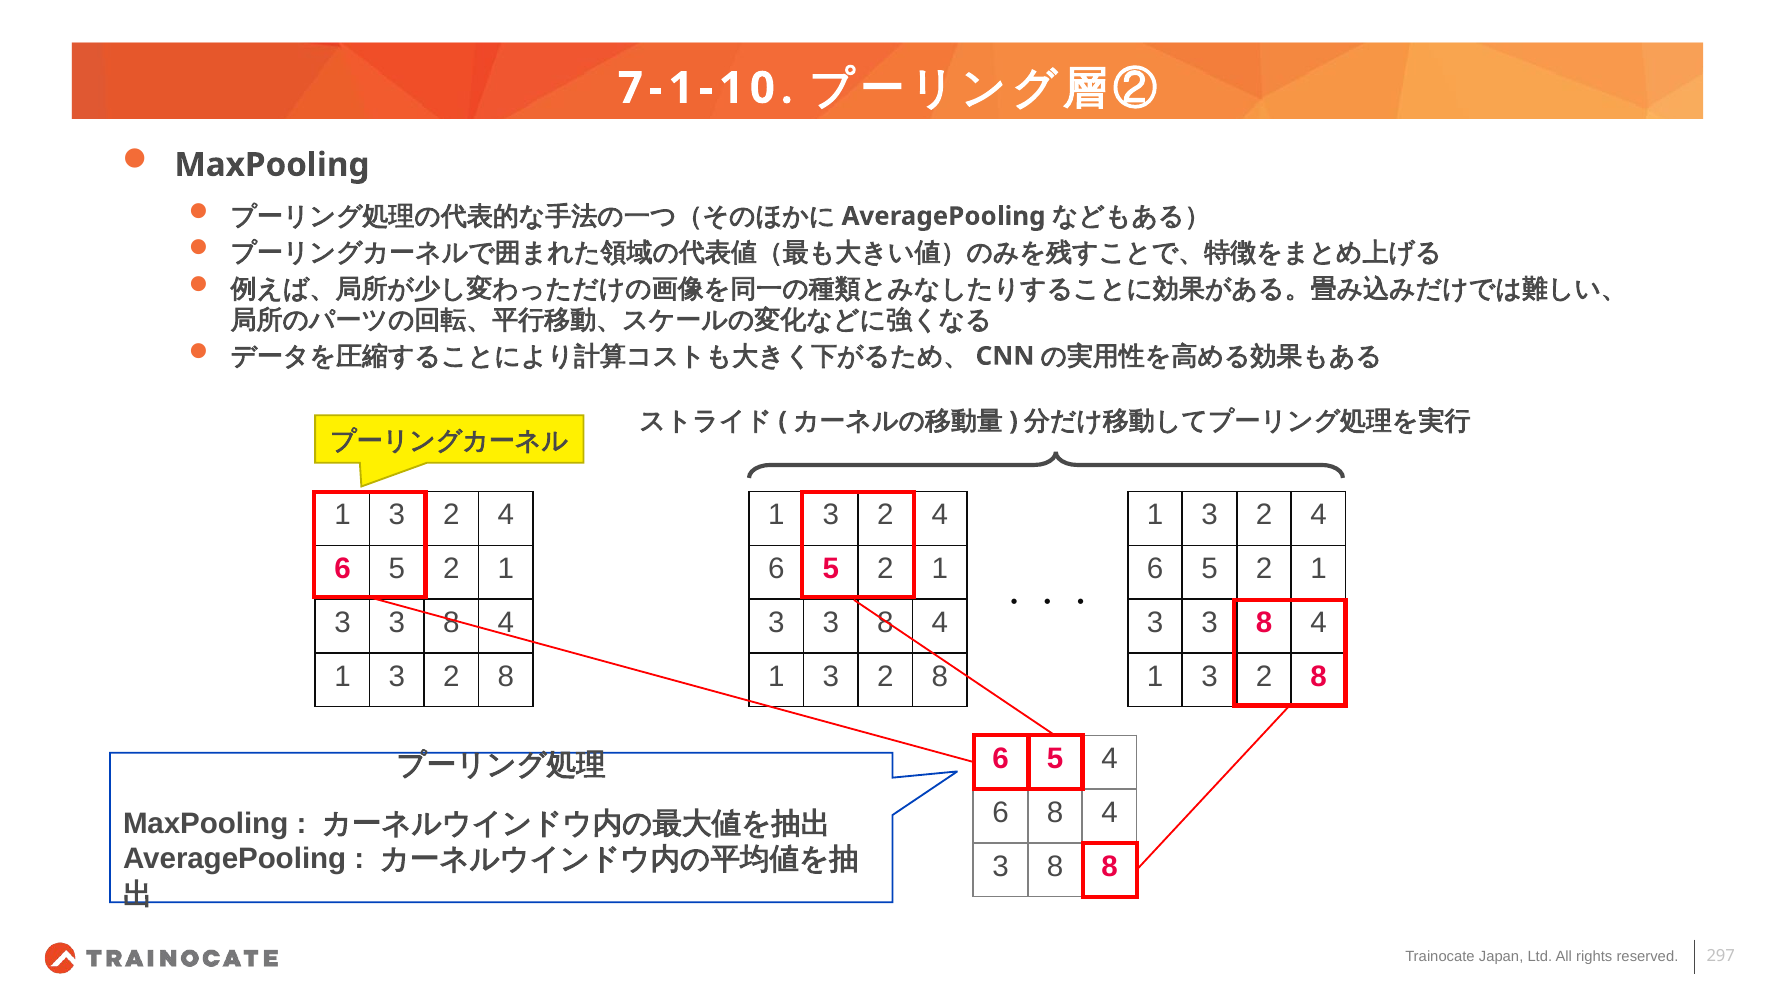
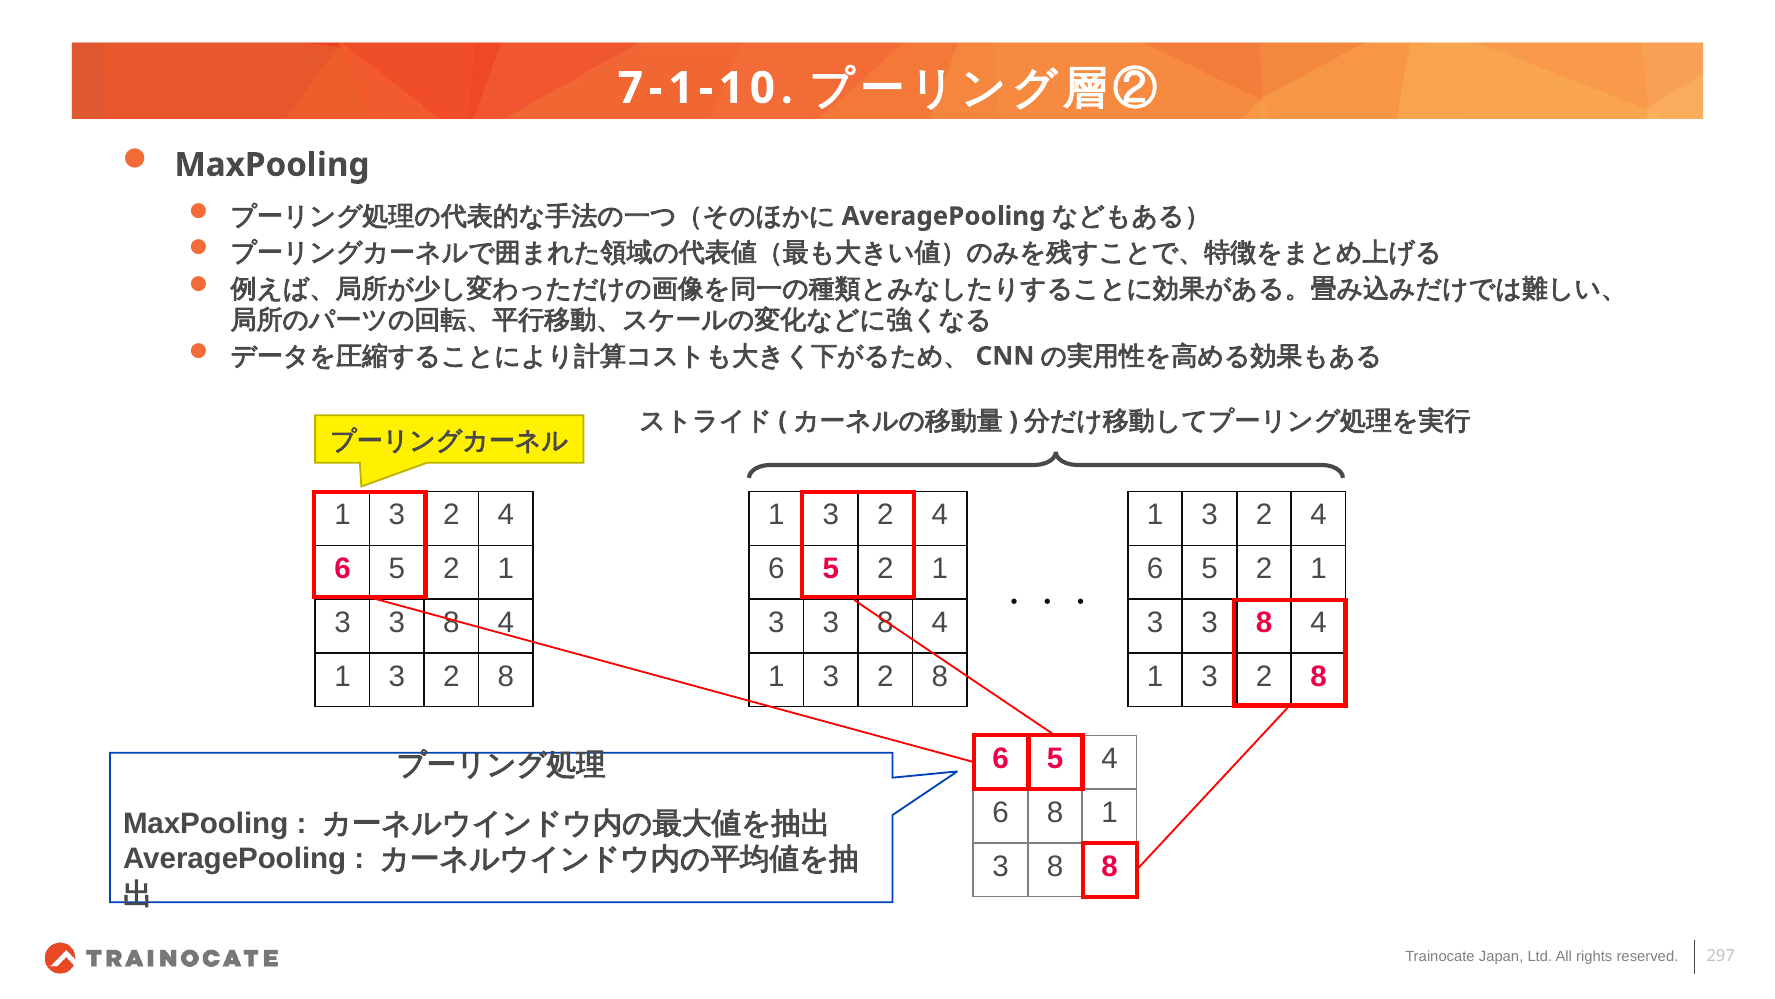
6 8 4: 4 -> 1 (1110, 812)
